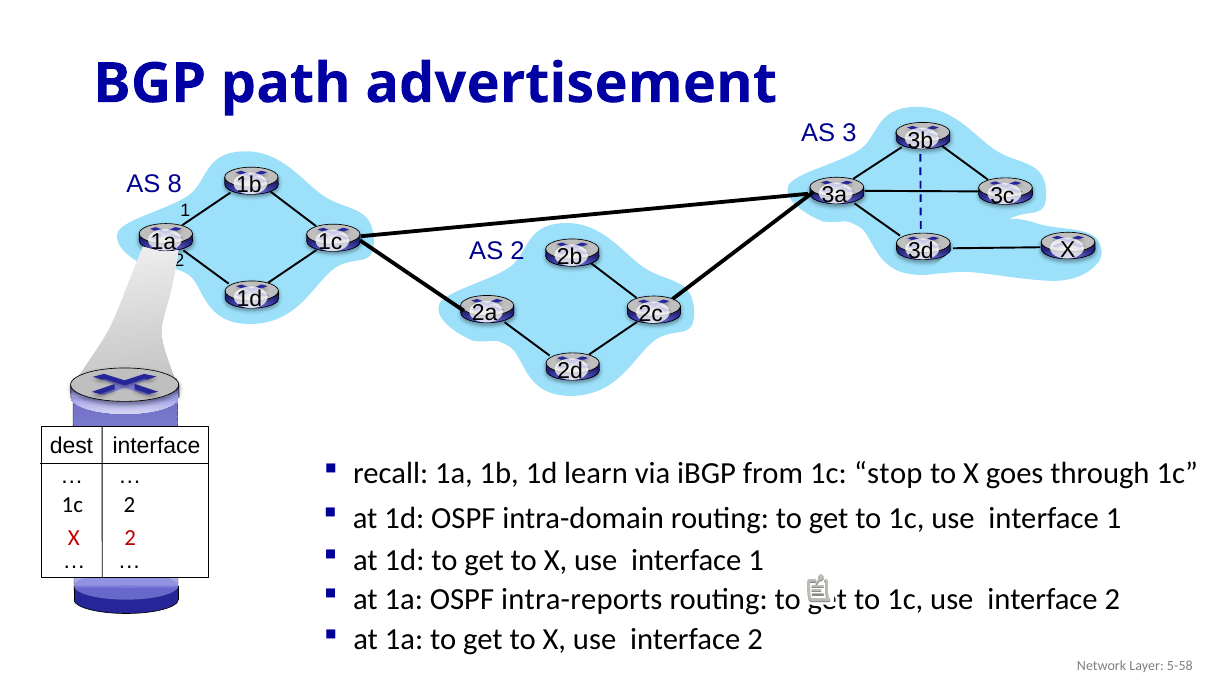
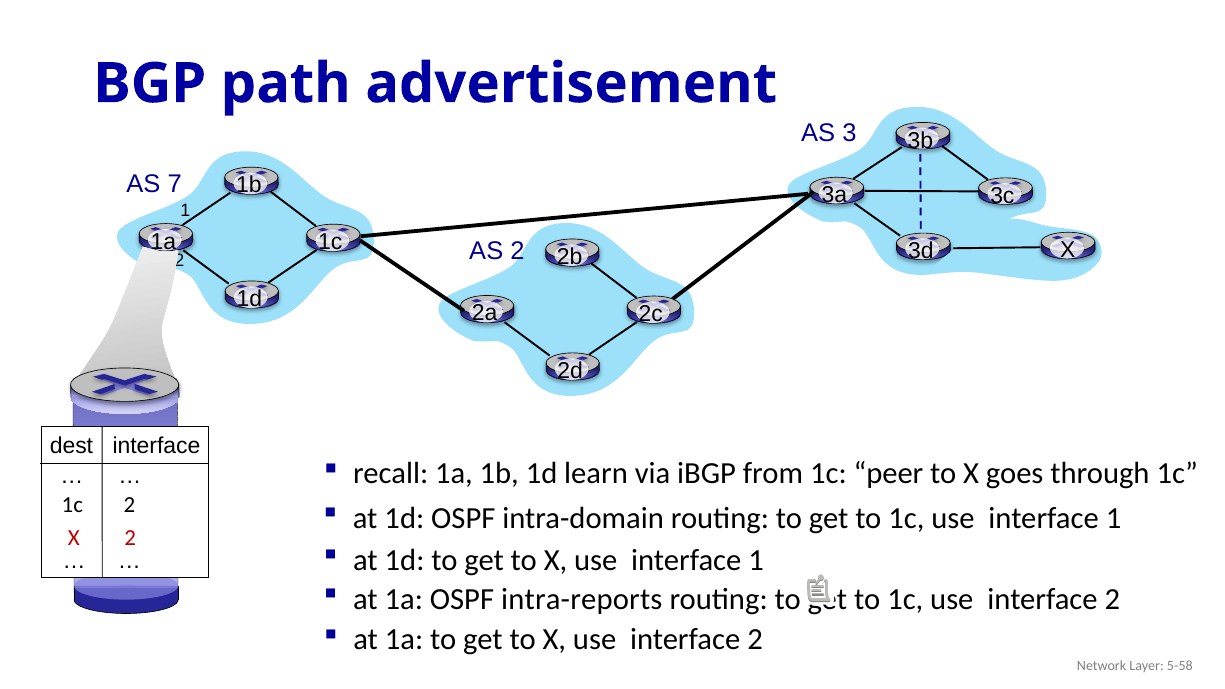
8: 8 -> 7 (175, 184)
stop: stop -> peer (888, 474)
